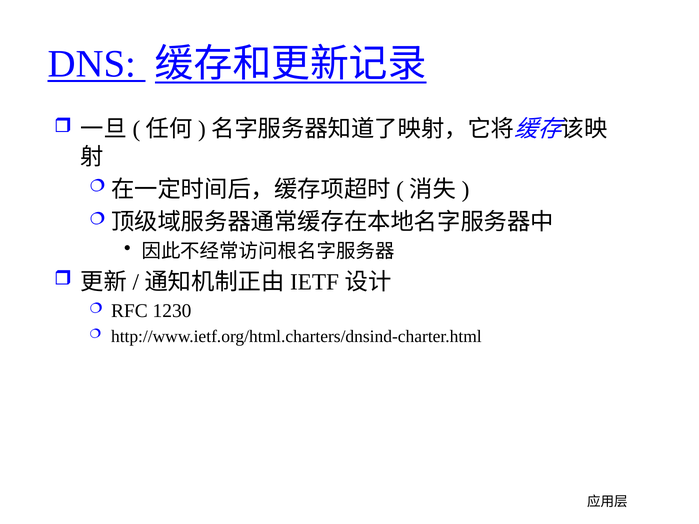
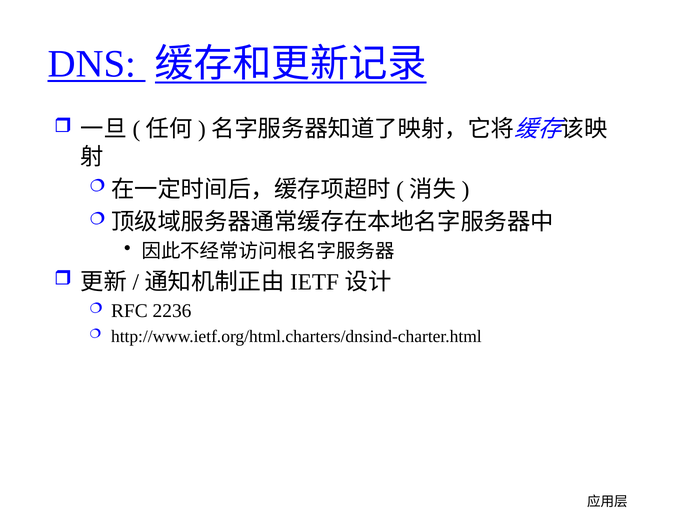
1230: 1230 -> 2236 (172, 311)
